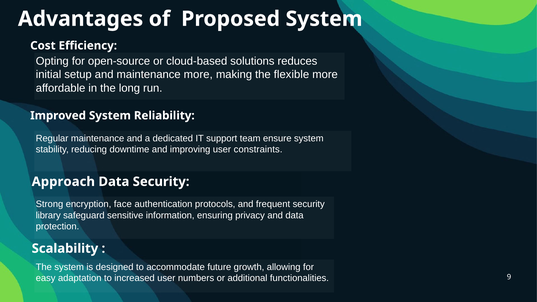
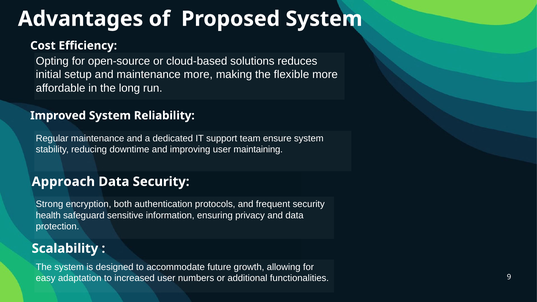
constraints: constraints -> maintaining (258, 150)
face: face -> both (123, 204)
library: library -> health (48, 215)
